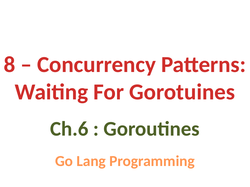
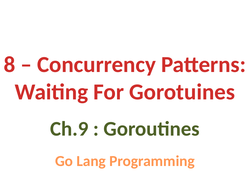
Ch.6: Ch.6 -> Ch.9 (69, 129)
